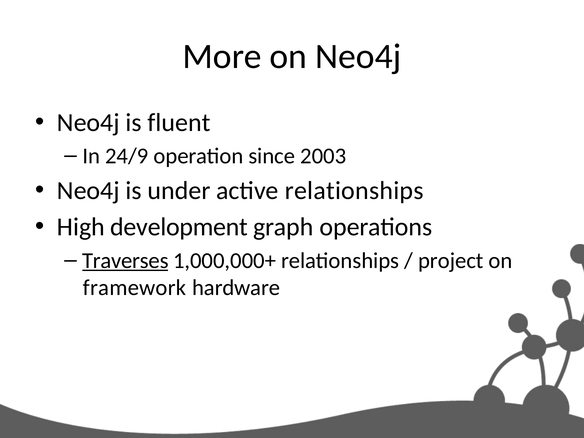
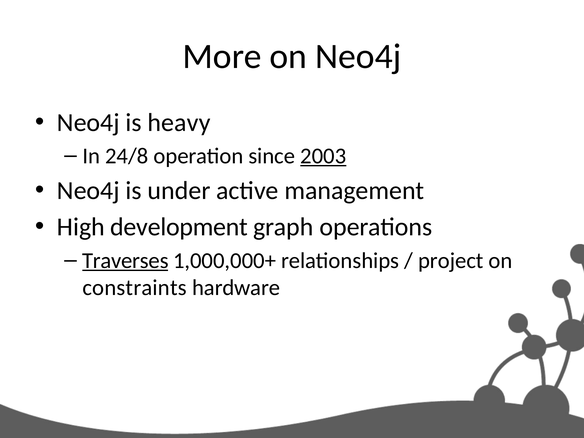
fluent: fluent -> heavy (179, 123)
24/9: 24/9 -> 24/8 (127, 156)
2003 underline: none -> present (323, 156)
active relationships: relationships -> management (354, 191)
framework: framework -> constraints (135, 288)
